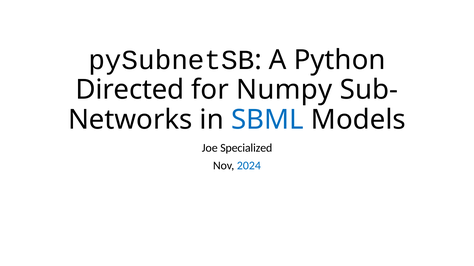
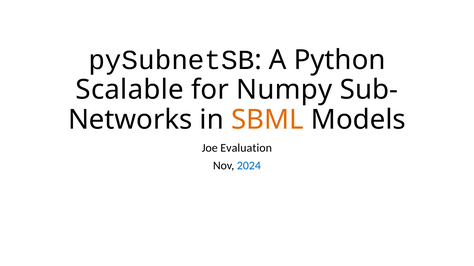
Directed: Directed -> Scalable (130, 90)
SBML colour: blue -> orange (267, 120)
Specialized: Specialized -> Evaluation (246, 148)
